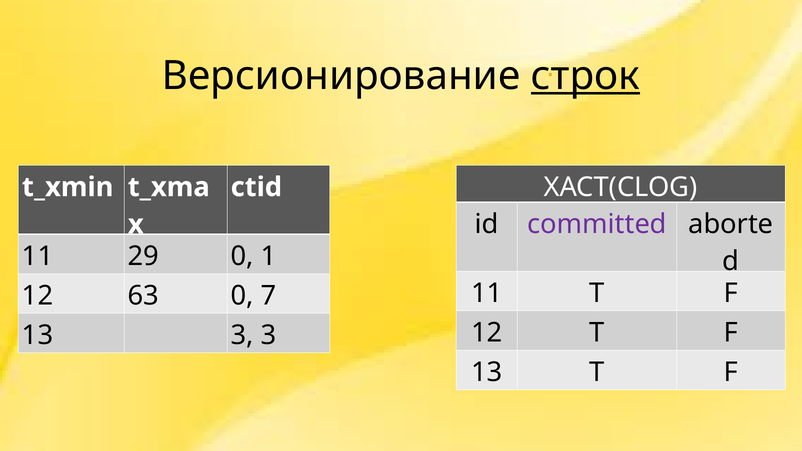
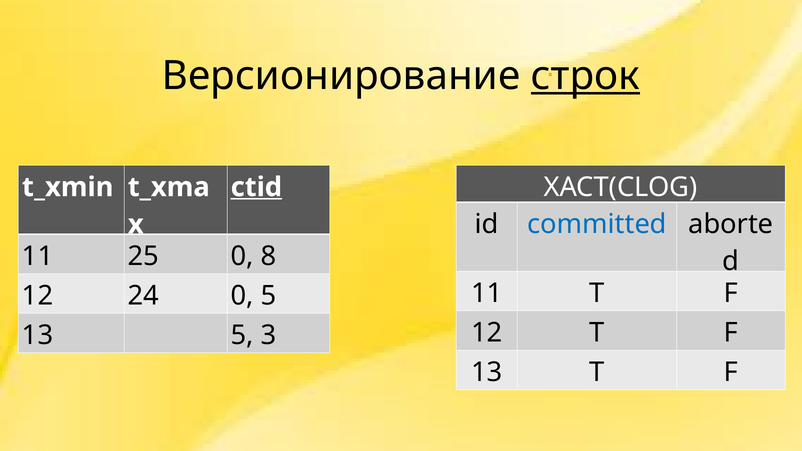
ctid underline: none -> present (256, 187)
committed colour: purple -> blue (597, 224)
29: 29 -> 25 (143, 256)
1: 1 -> 8 (269, 256)
63: 63 -> 24 (143, 296)
0 7: 7 -> 5 (269, 296)
13 3: 3 -> 5 (242, 335)
